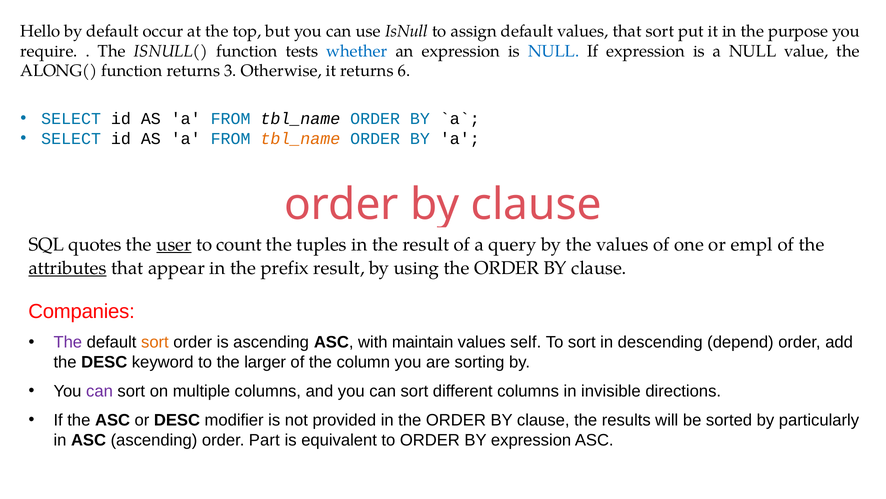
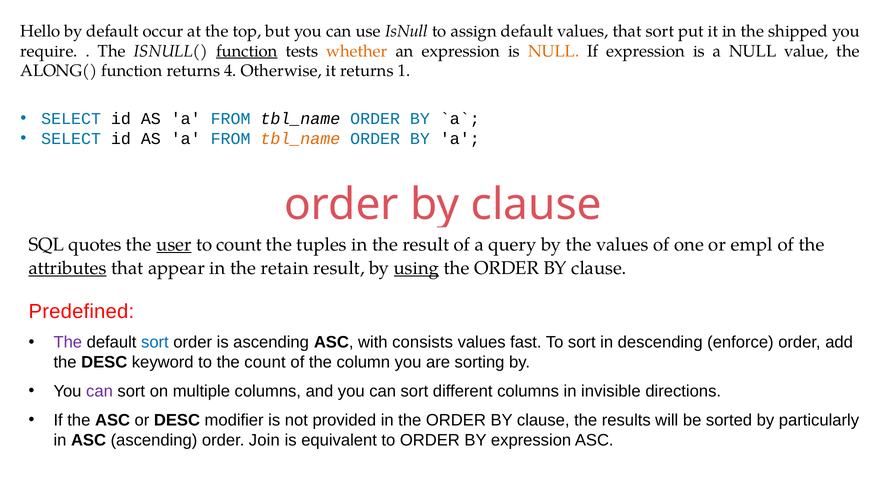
purpose: purpose -> shipped (798, 31)
function underline: none -> present (247, 51)
whether colour: blue -> orange (357, 51)
NULL colour: blue -> orange (554, 51)
3: 3 -> 4 (230, 71)
6: 6 -> 1 (404, 71)
prefix: prefix -> retain (285, 268)
using underline: none -> present (416, 268)
Companies: Companies -> Predefined (81, 311)
sort colour: orange -> blue (155, 342)
maintain: maintain -> consists (423, 342)
self: self -> fast (526, 342)
depend: depend -> enforce (740, 342)
the larger: larger -> count (265, 362)
Part: Part -> Join (264, 439)
